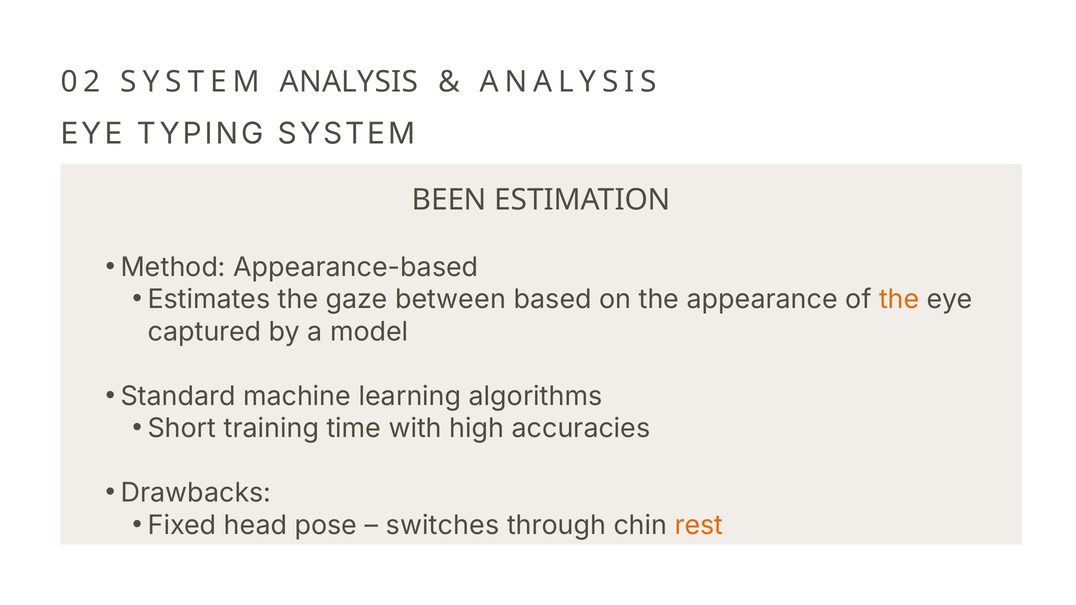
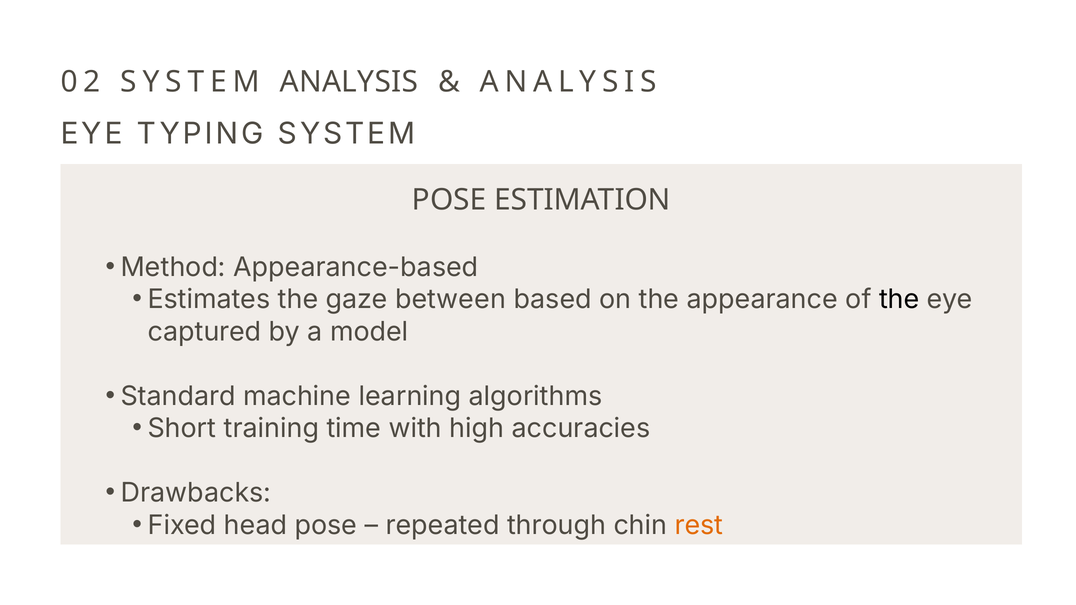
BEEN: BEEN -> POSE (449, 200)
the colour: orange -> black (899, 300)
switches: switches -> repeated (443, 526)
